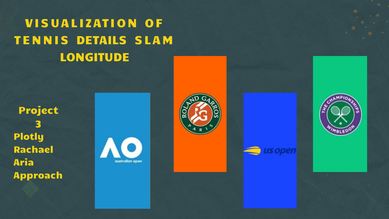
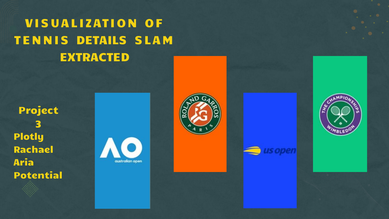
LONGITUDE: LONGITUDE -> EXTRACTED (95, 58)
Approach: Approach -> Potential (38, 175)
